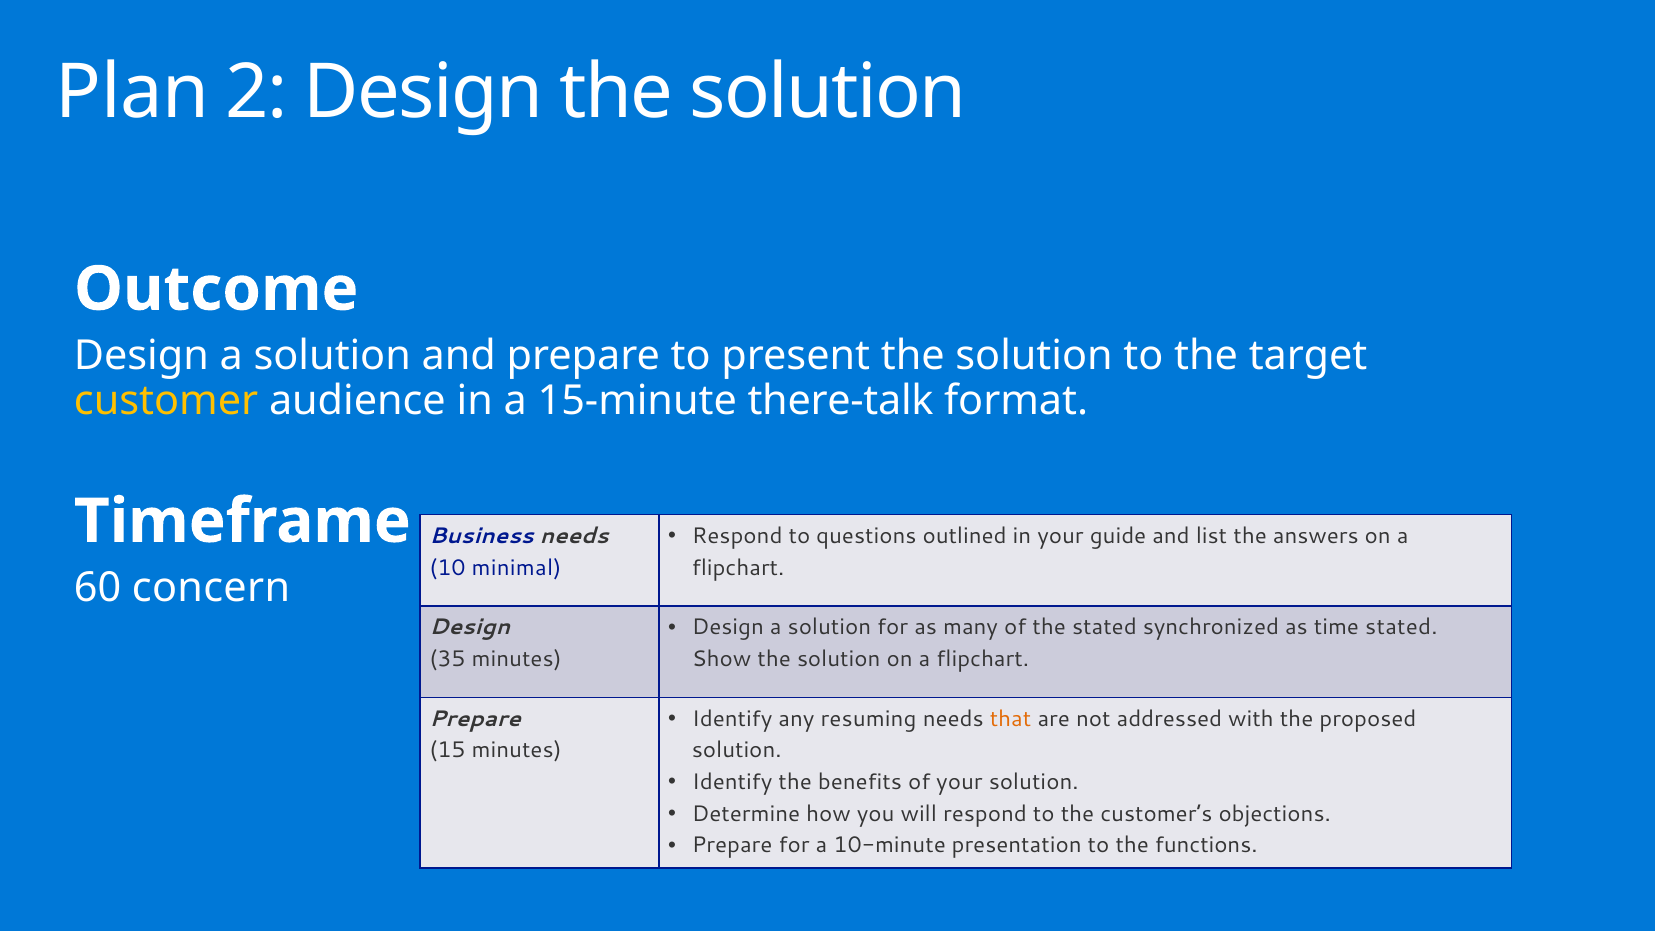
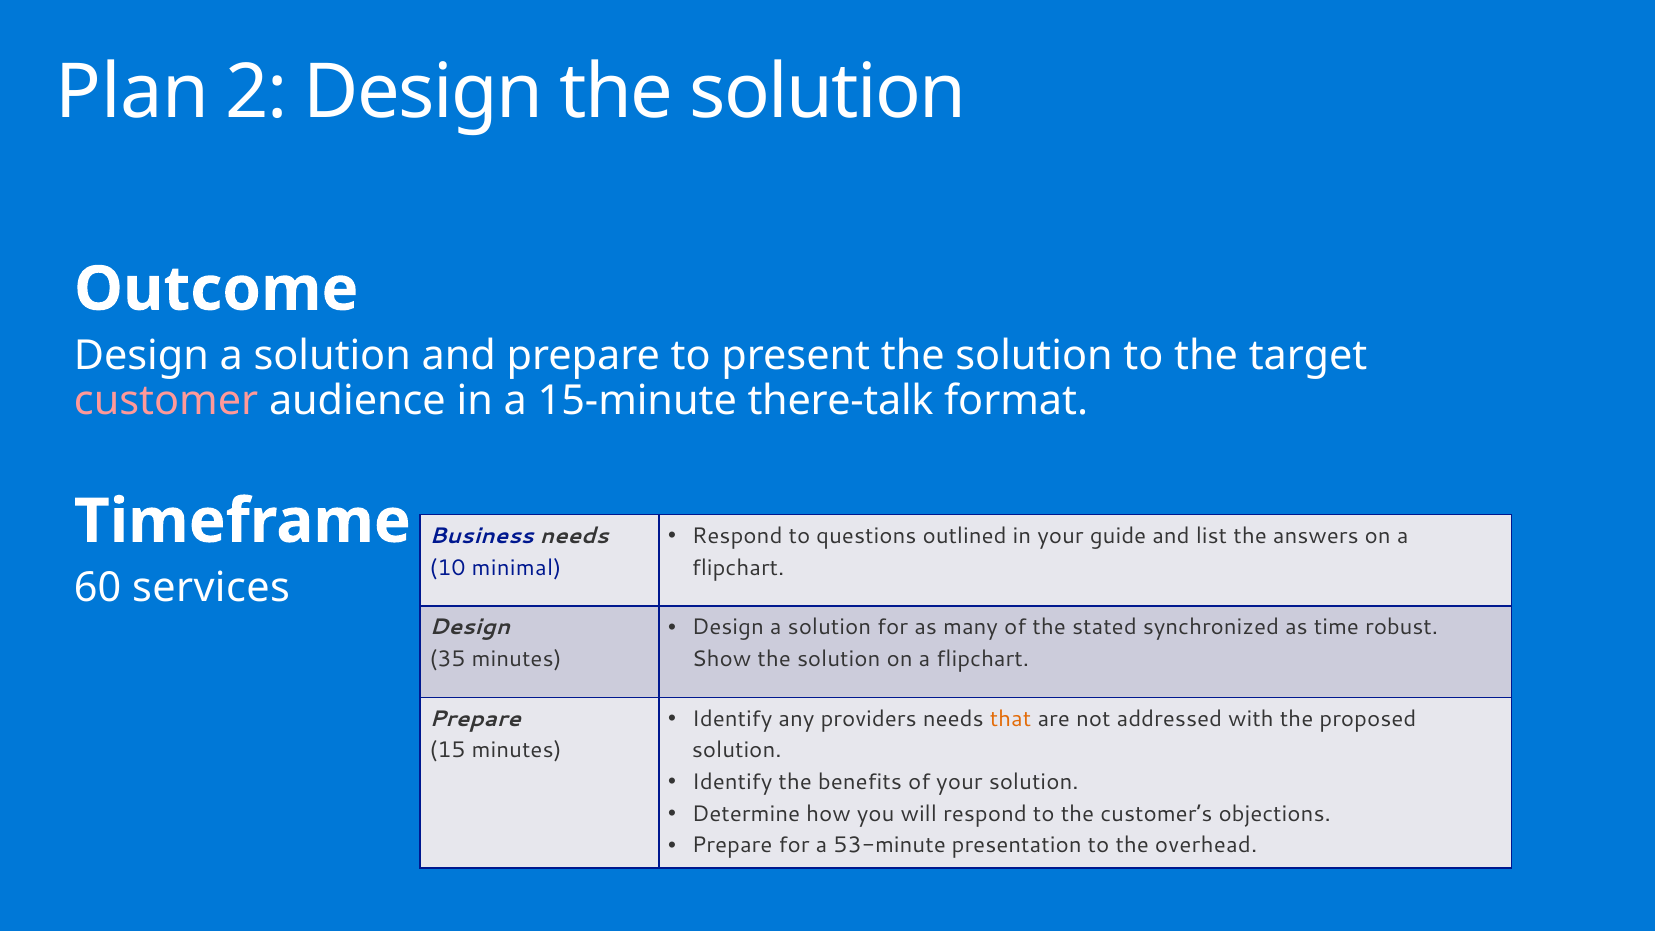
customer colour: yellow -> pink (166, 400)
concern: concern -> services (211, 588)
time stated: stated -> robust (1402, 628)
resuming: resuming -> providers (869, 719)
10-minute: 10-minute -> 53-minute (890, 845)
functions: functions -> overhead (1206, 845)
